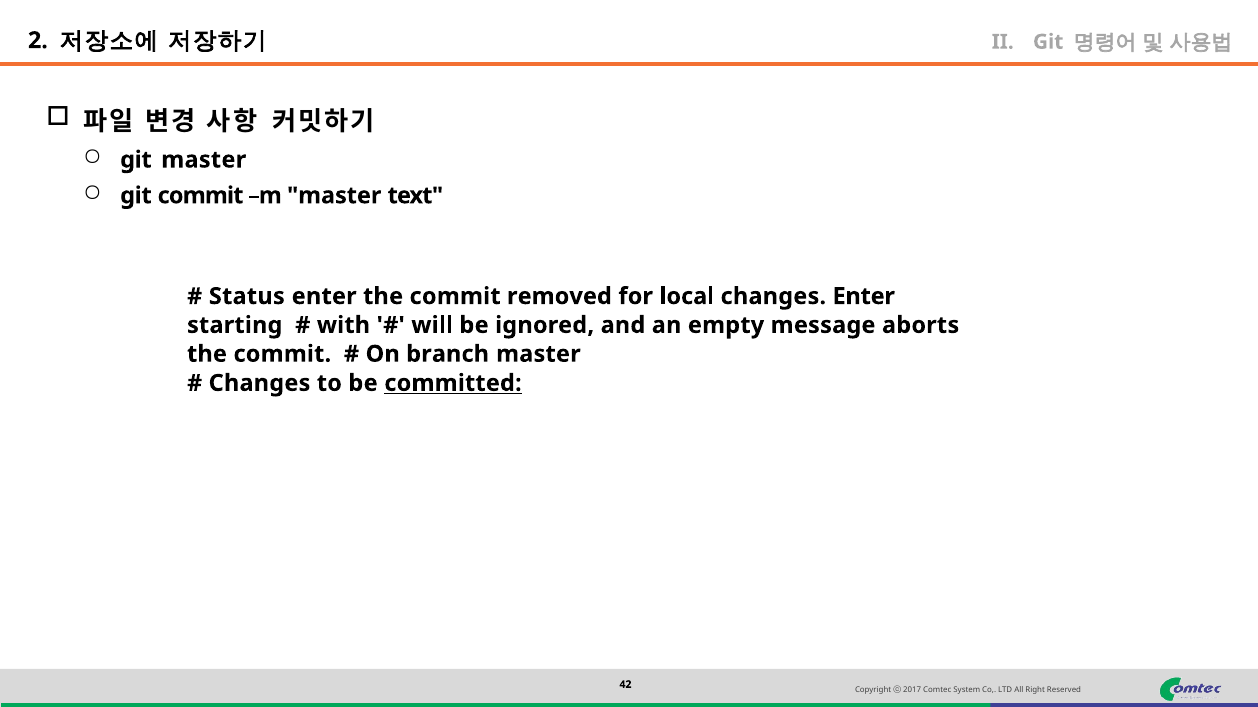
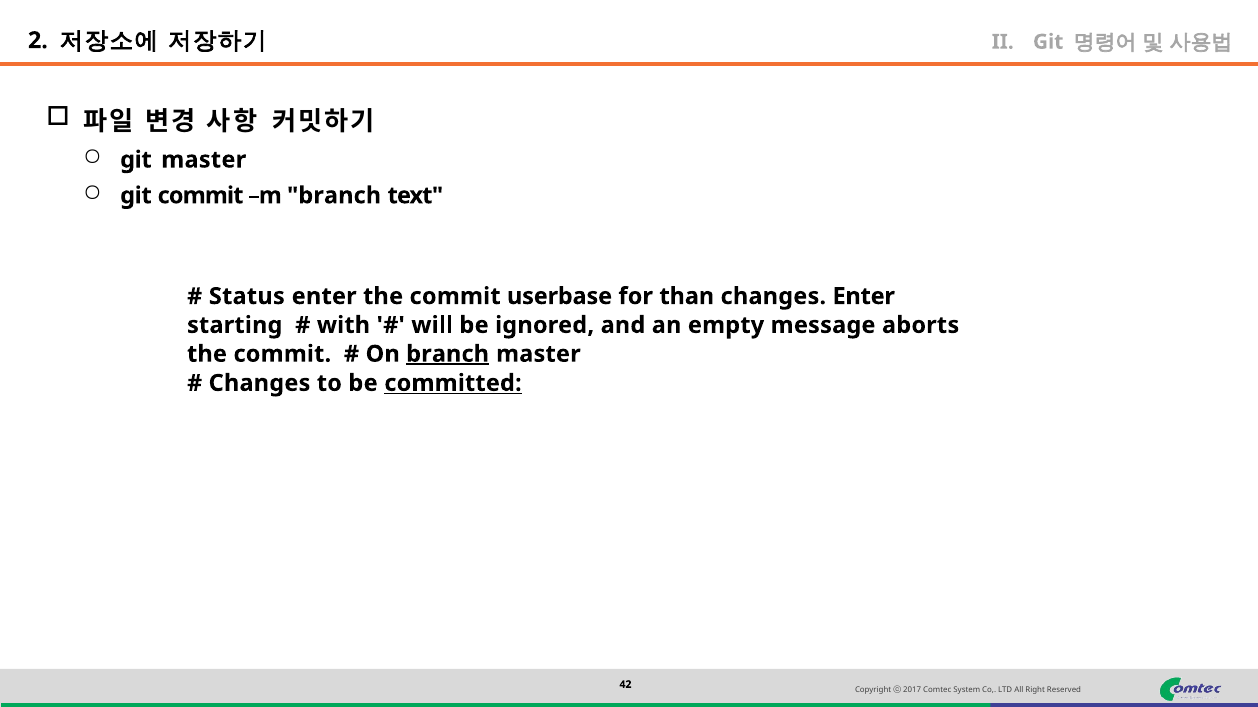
m master: master -> branch (334, 196)
removed: removed -> userbase (560, 297)
local: local -> than (687, 297)
branch underline: none -> present (448, 354)
